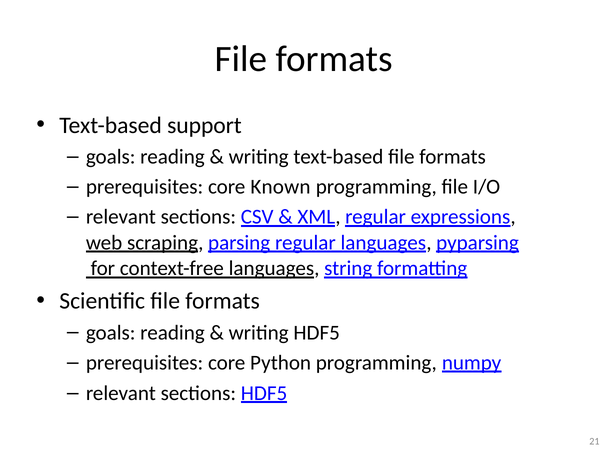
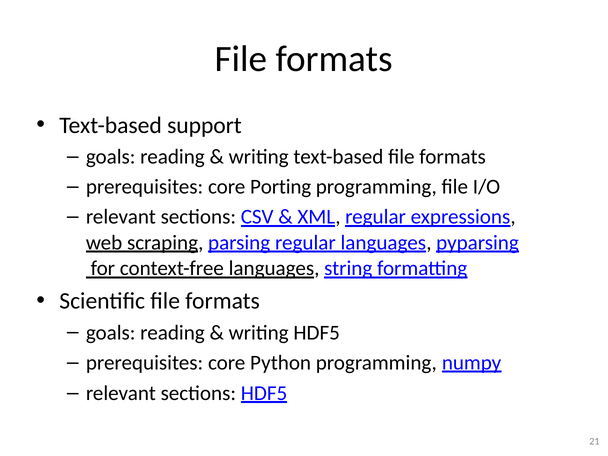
Known: Known -> Porting (281, 187)
